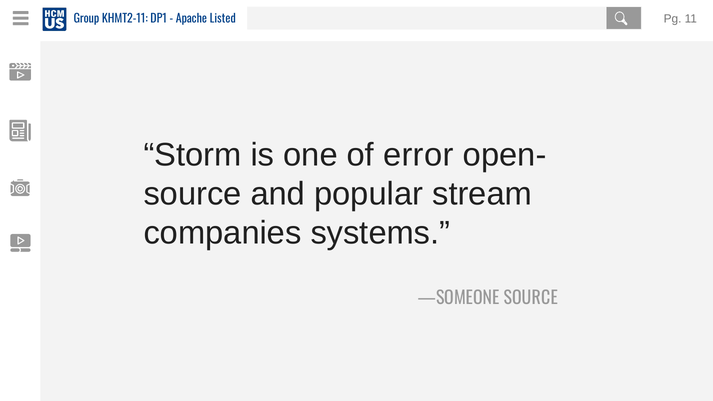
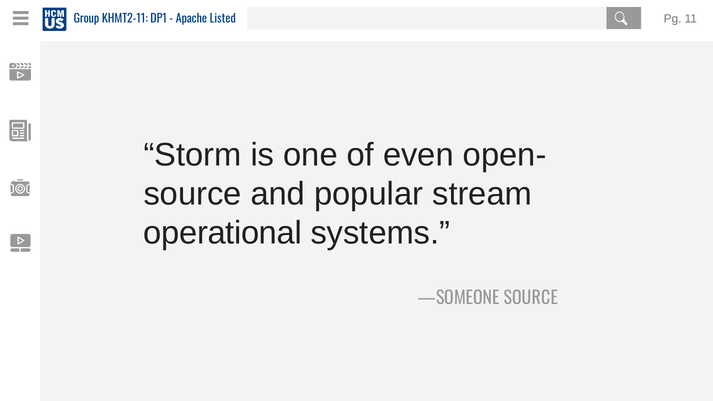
error: error -> even (418, 155)
companies: companies -> operational (223, 233)
